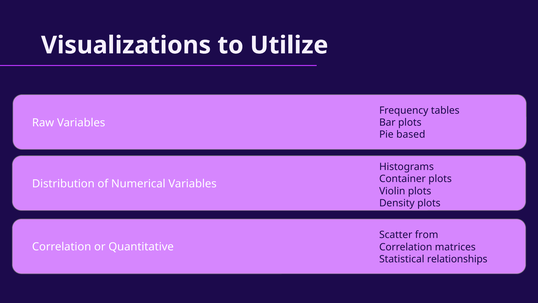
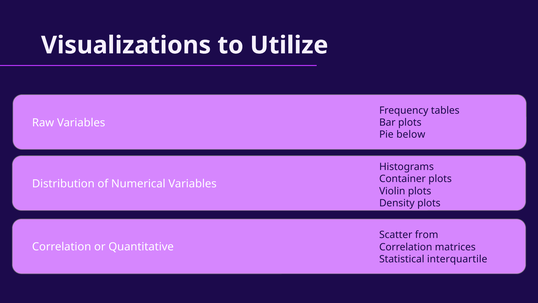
based: based -> below (411, 134)
relationships: relationships -> interquartile (457, 259)
